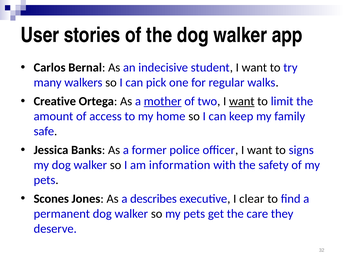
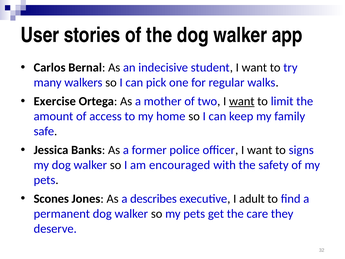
Creative: Creative -> Exercise (55, 101)
mother underline: present -> none (163, 101)
information: information -> encouraged (180, 165)
clear: clear -> adult (252, 199)
